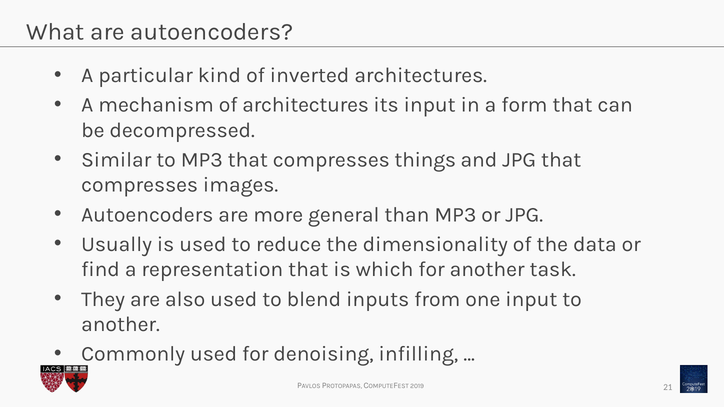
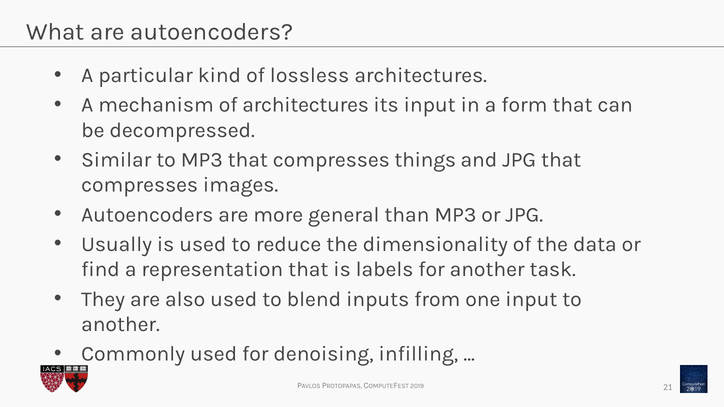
inverted: inverted -> lossless (310, 75)
which: which -> labels (385, 270)
